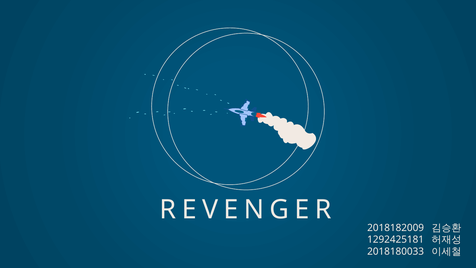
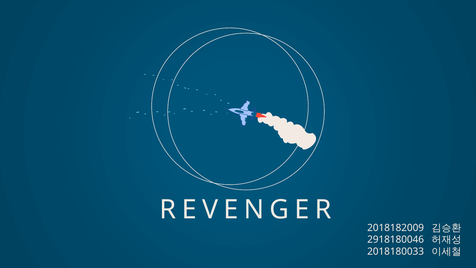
1292425181: 1292425181 -> 2918180046 (396, 239)
